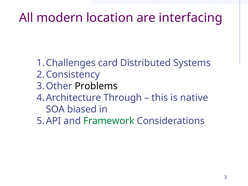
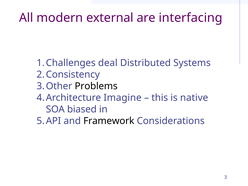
location: location -> external (110, 18)
card: card -> deal (108, 63)
Through: Through -> Imagine (123, 98)
Framework colour: green -> black (109, 121)
